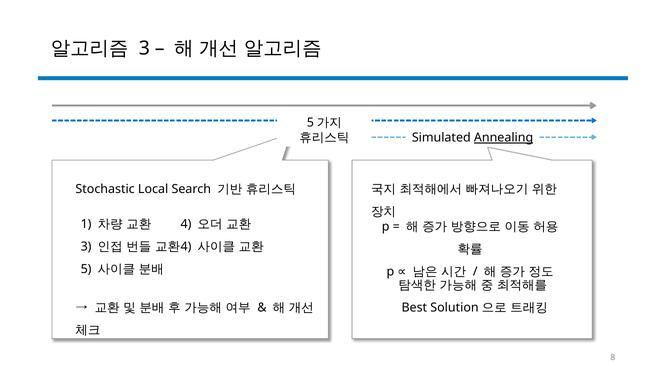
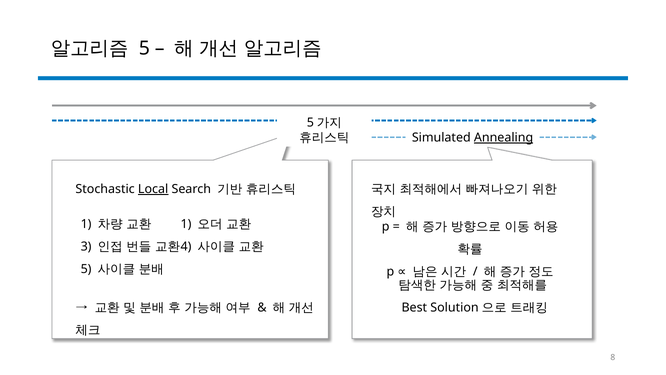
3: 3 -> 5 (144, 48)
Local underline: none -> present (153, 189)
4: 4 -> 1 (186, 224)
